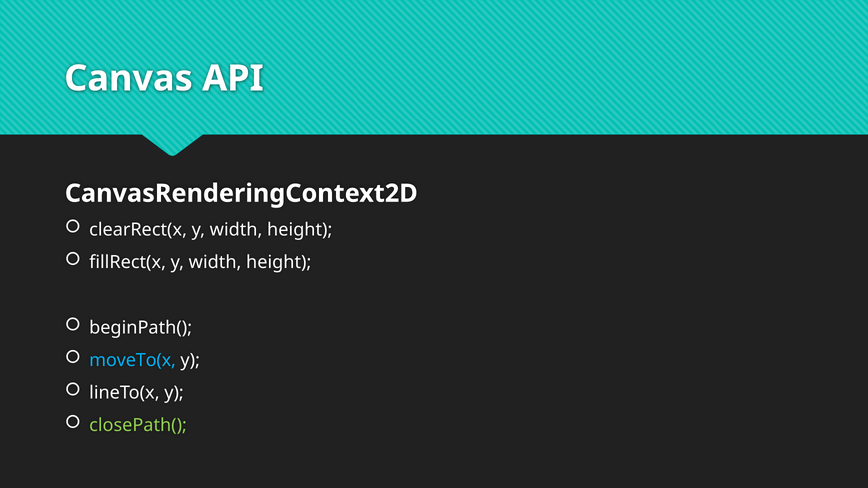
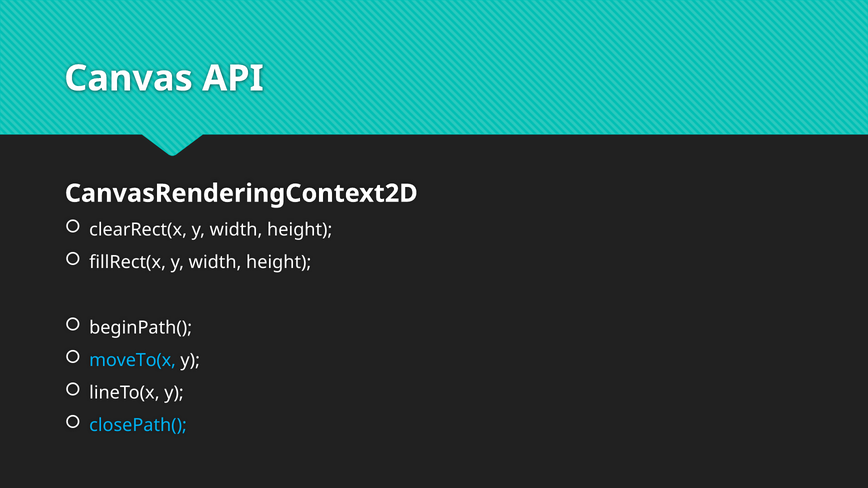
closePath( colour: light green -> light blue (138, 426)
